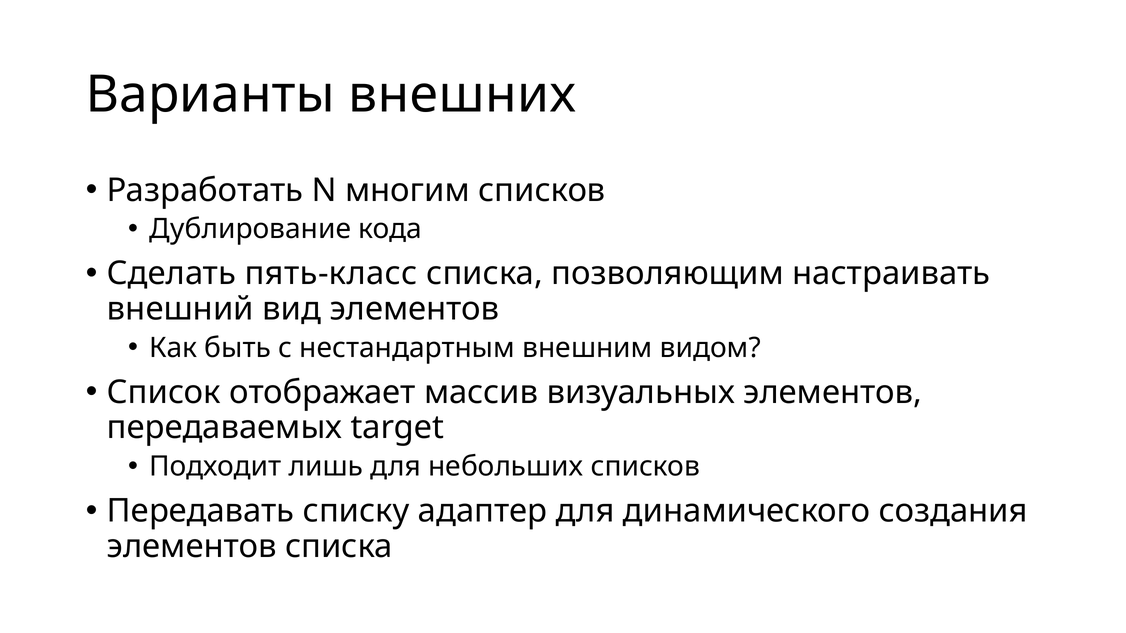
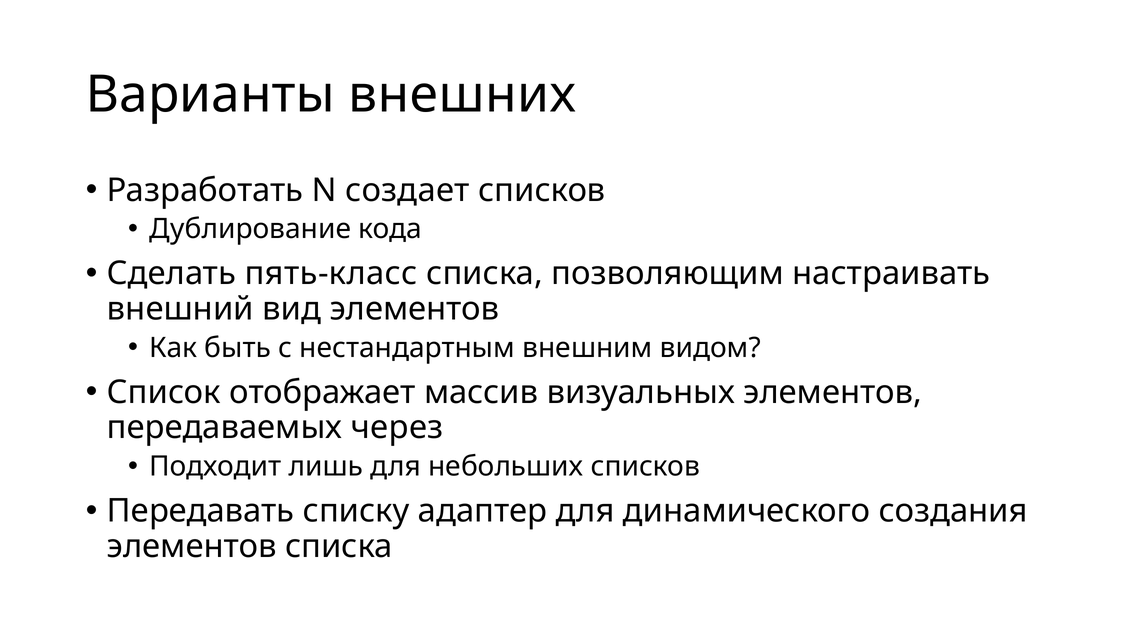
многим: многим -> создает (407, 190)
target: target -> через (397, 428)
